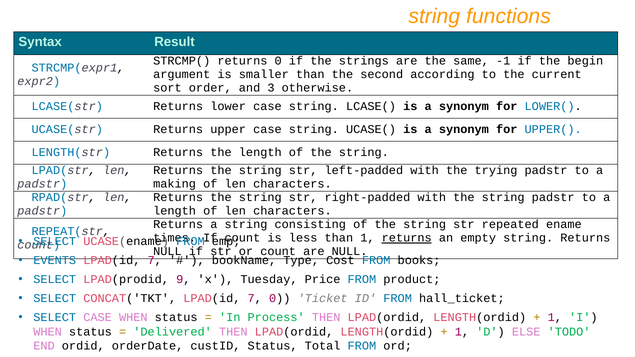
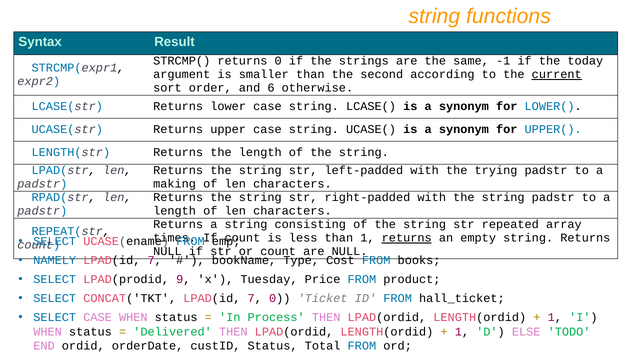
begin: begin -> today (585, 61)
current underline: none -> present (557, 74)
3: 3 -> 6 (271, 88)
ename: ename -> array (564, 225)
EVENTS: EVENTS -> NAMELY (55, 260)
